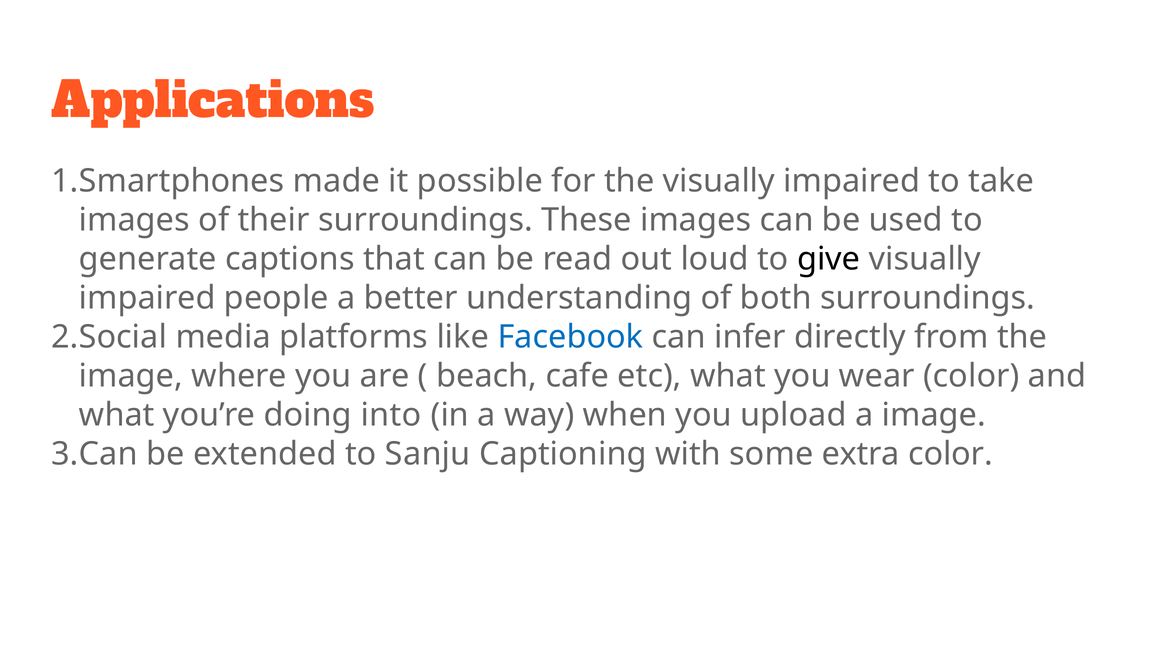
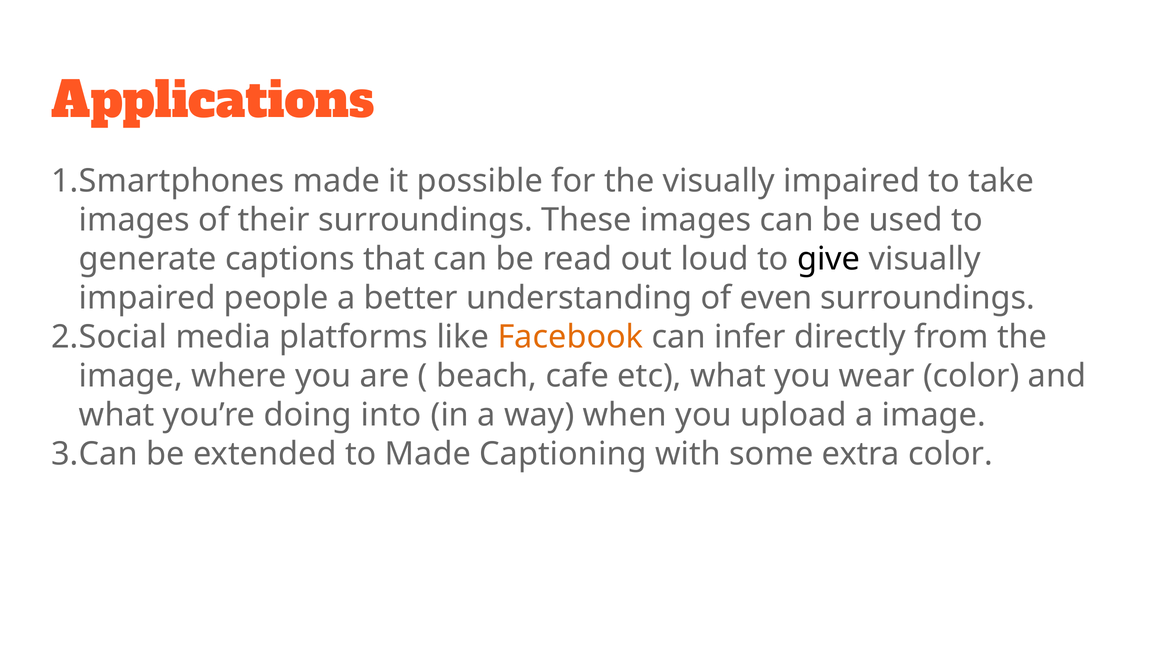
both: both -> even (776, 298)
Facebook colour: blue -> orange (570, 337)
to Sanju: Sanju -> Made (428, 454)
